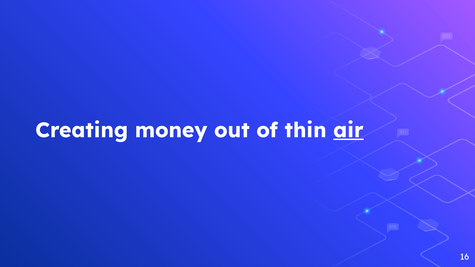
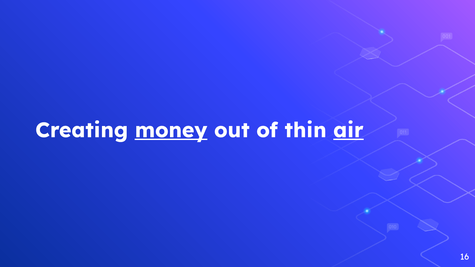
money underline: none -> present (171, 130)
